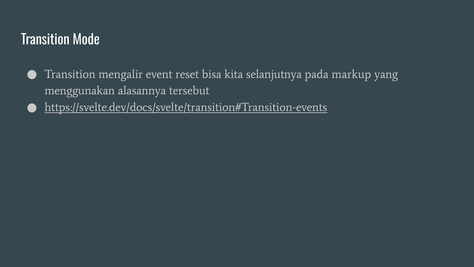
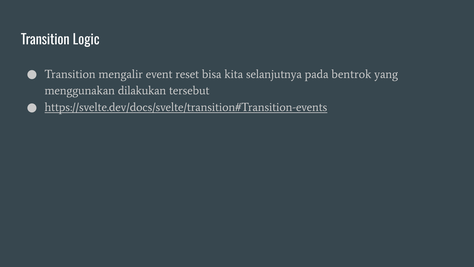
Mode: Mode -> Logic (86, 40)
markup: markup -> bentrok (351, 74)
alasannya: alasannya -> dilakukan (142, 91)
